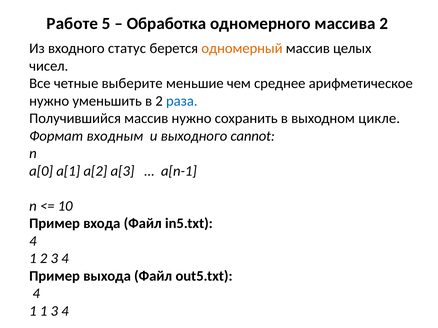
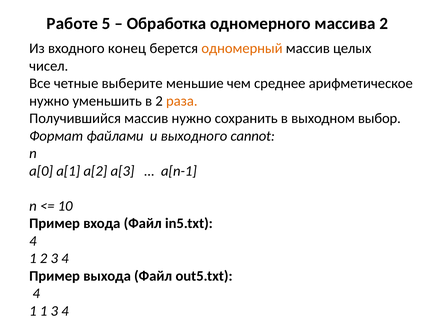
статус: статус -> конец (127, 49)
раза colour: blue -> orange (182, 101)
цикле: цикле -> выбор (379, 119)
входным: входным -> файлами (115, 136)
